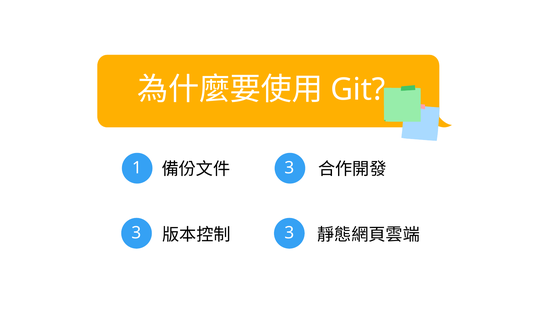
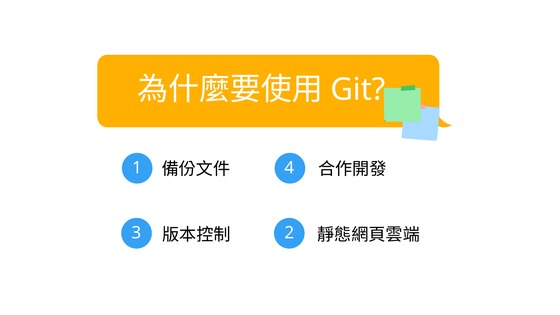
1 3: 3 -> 4 (289, 168)
3: 3 -> 2 (289, 233)
